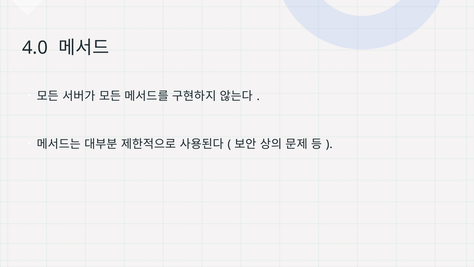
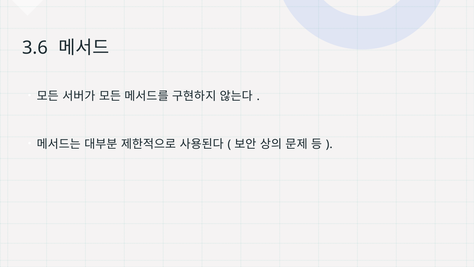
4.0: 4.0 -> 3.6 (35, 48)
